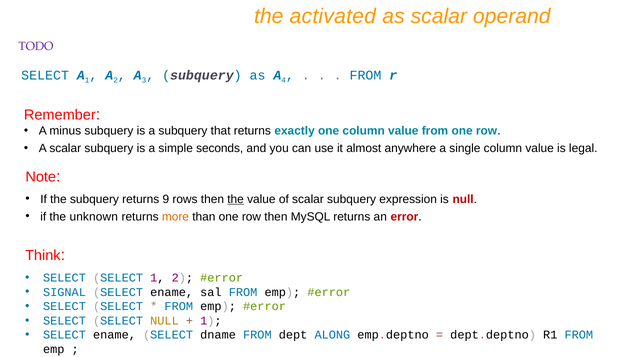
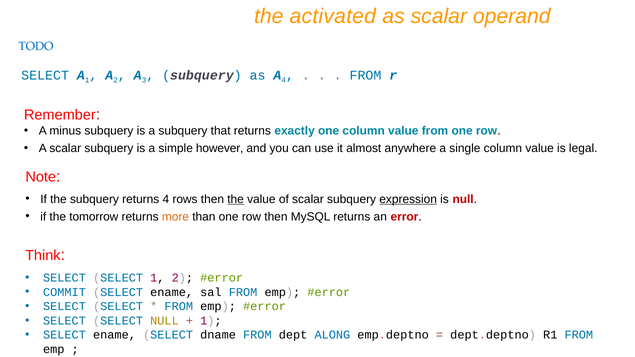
TODO colour: purple -> blue (36, 46)
seconds: seconds -> however (220, 148)
returns 9: 9 -> 4 (166, 199)
expression underline: none -> present (408, 199)
unknown: unknown -> tomorrow (94, 217)
SIGNAL: SIGNAL -> COMMIT (64, 292)
